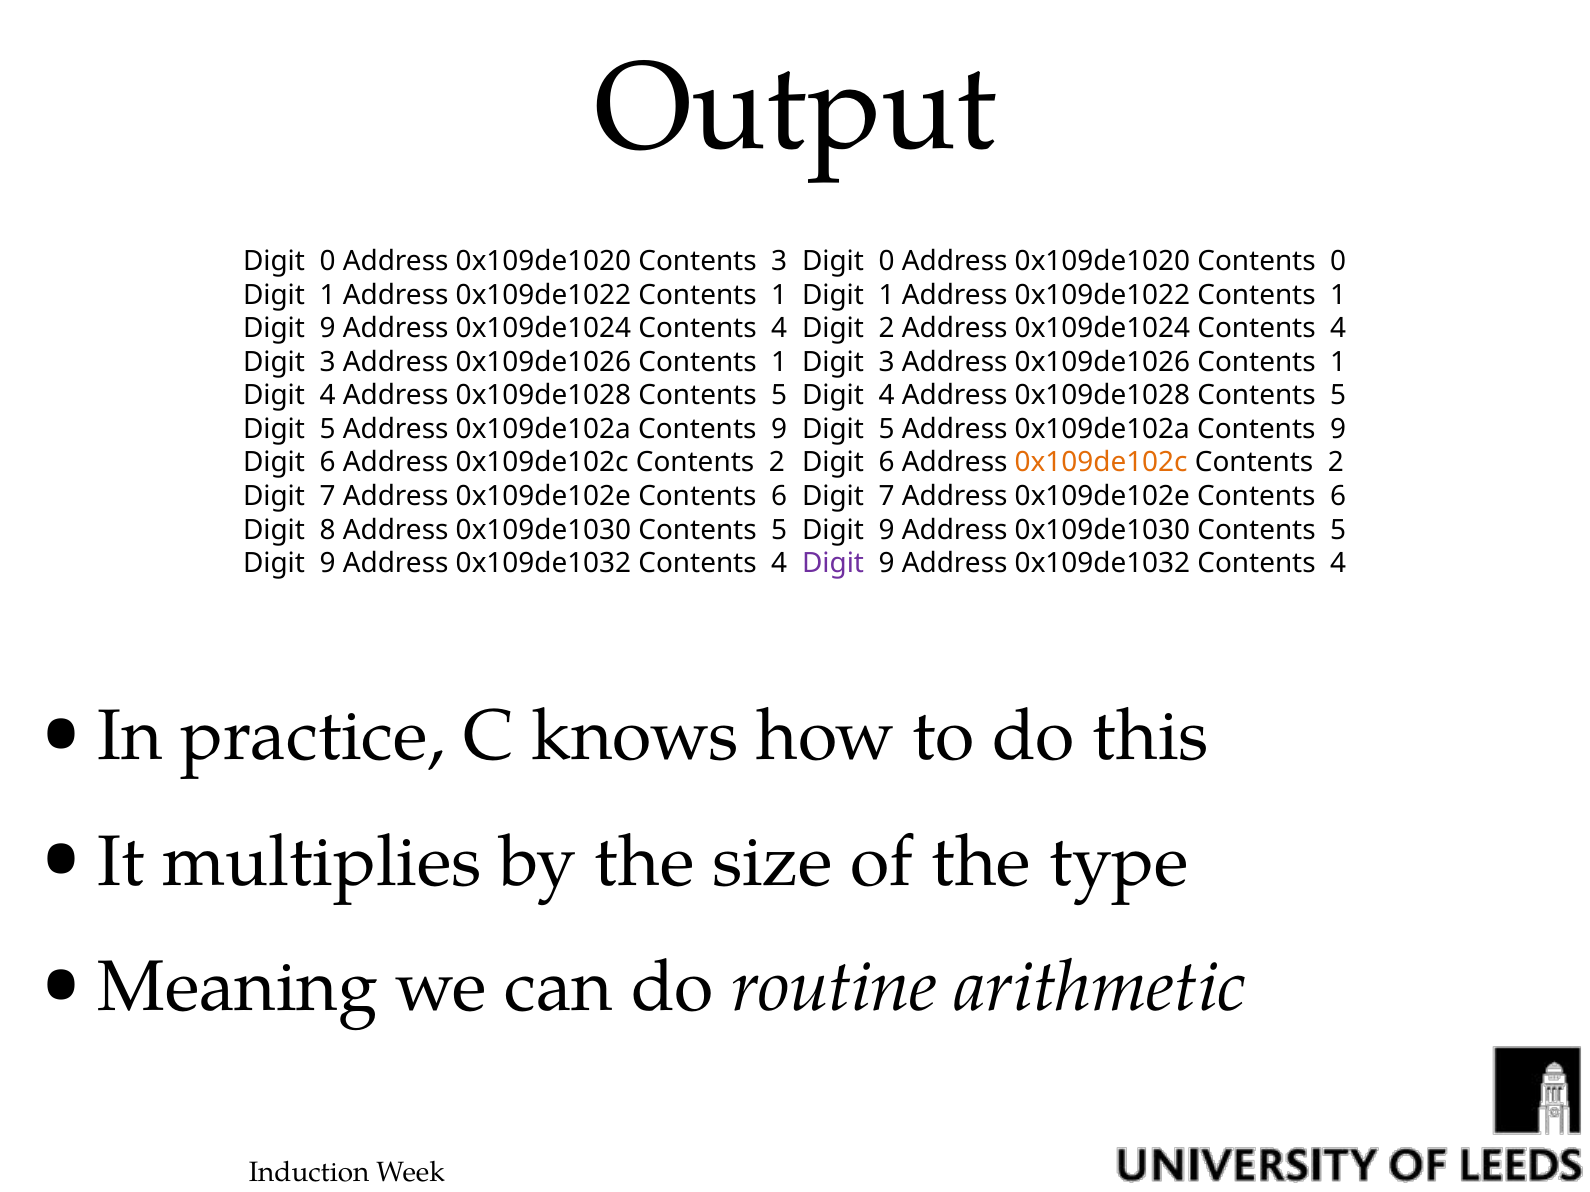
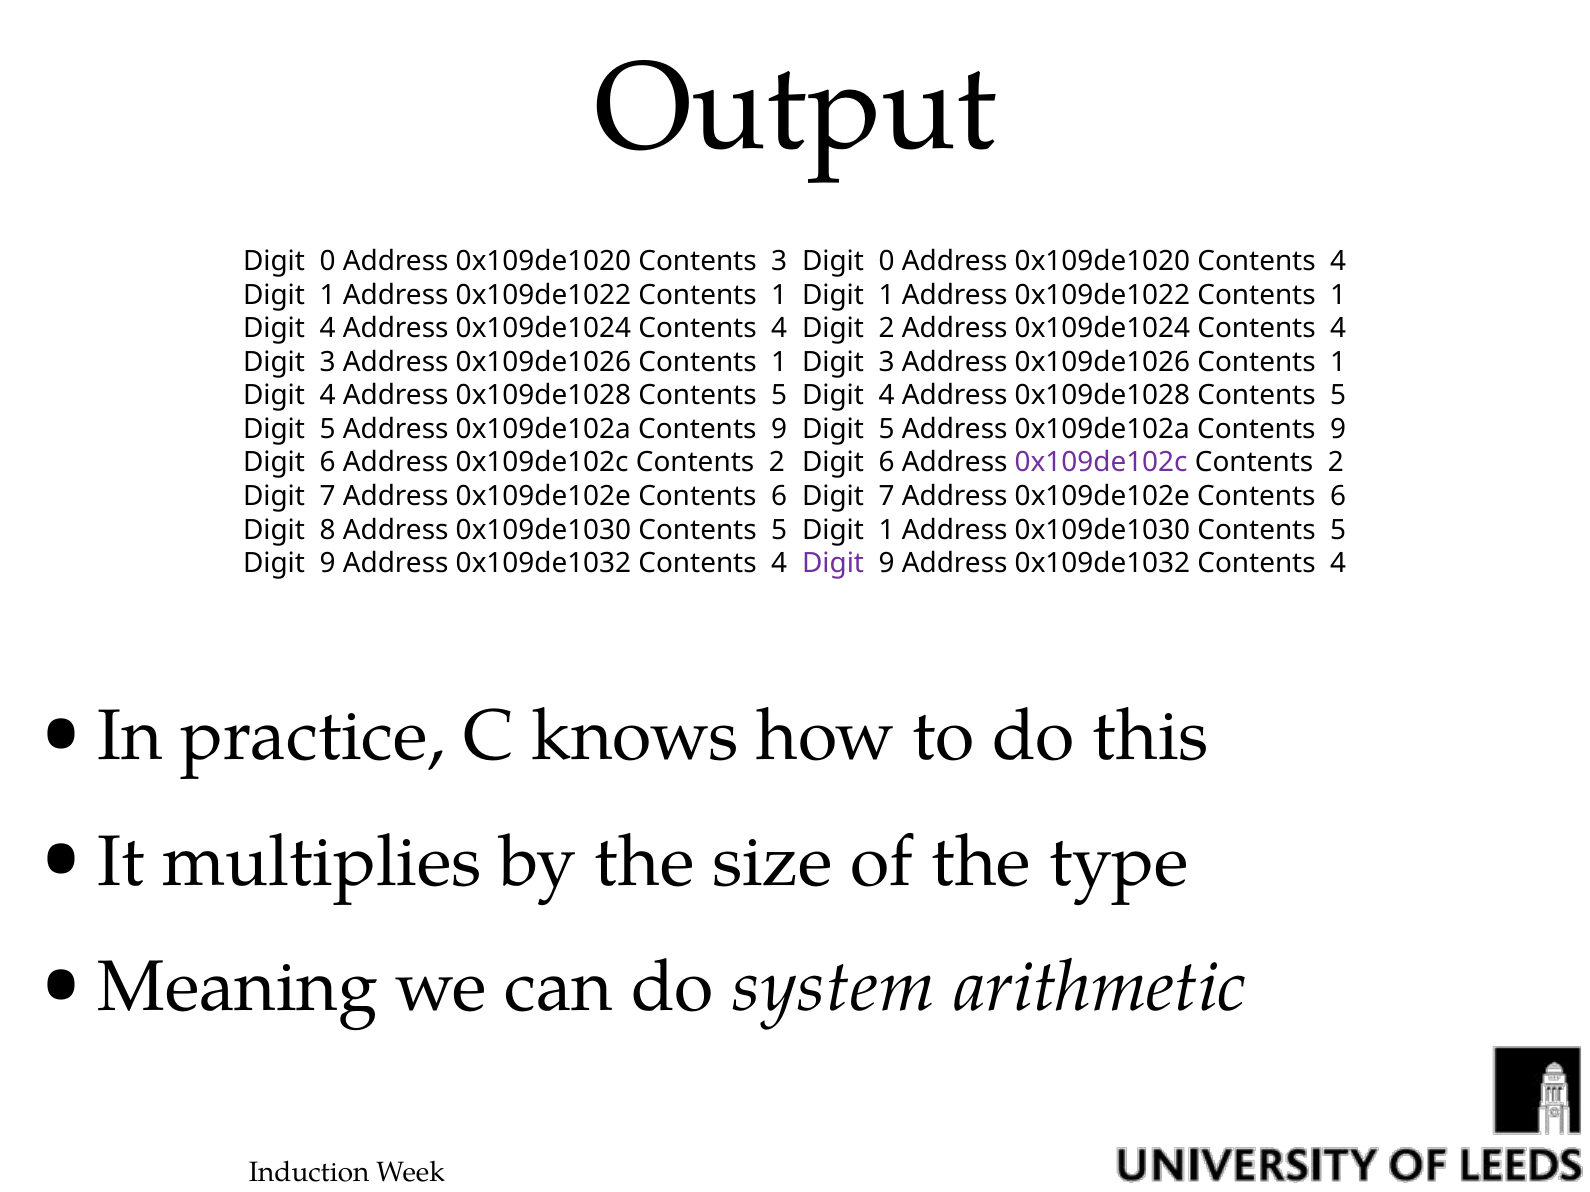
0x109de1020 Contents 0: 0 -> 4 (1338, 262)
9: 9 -> 4 (328, 329)
0x109de102c colour: orange -> purple (1101, 463)
9: 9 -> 1 (887, 530)
routine: routine -> system (834, 988)
